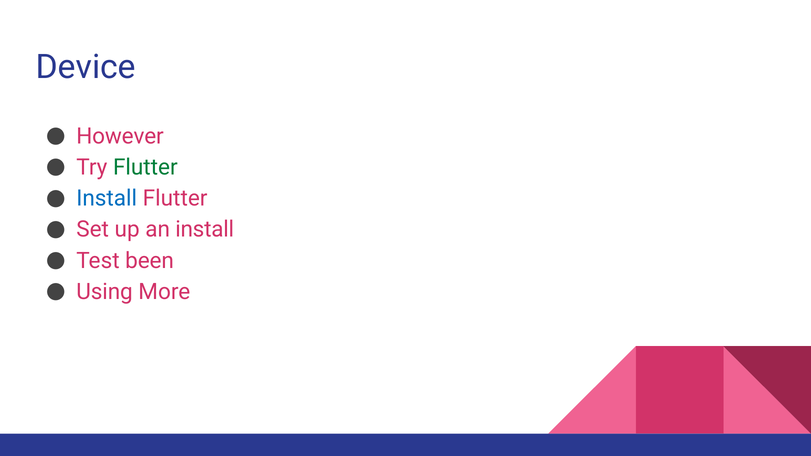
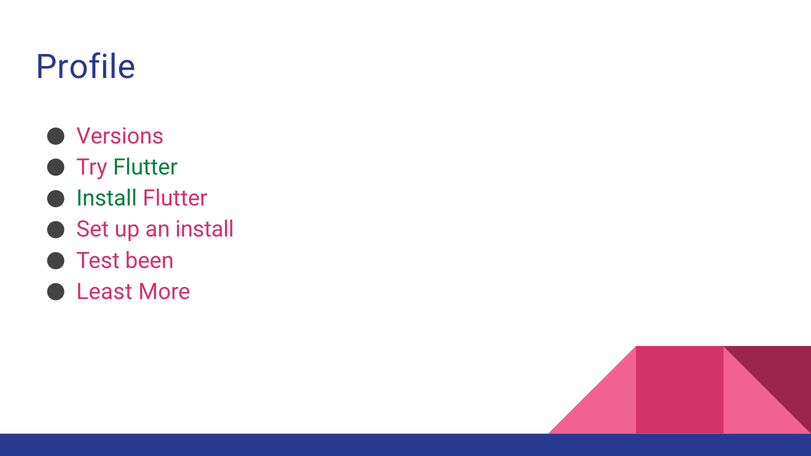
Device: Device -> Profile (86, 67)
However: However -> Versions (120, 136)
Install colour: blue -> green (107, 199)
Using: Using -> Least (104, 292)
